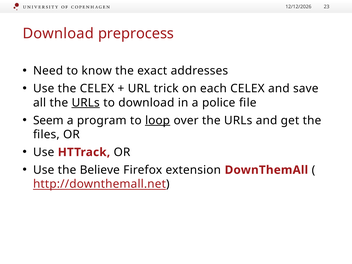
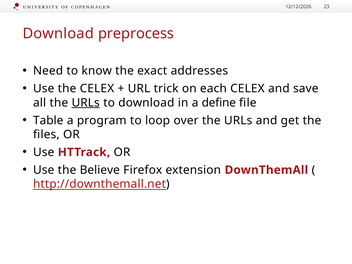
police: police -> define (219, 103)
Seem: Seem -> Table (48, 120)
loop underline: present -> none (158, 120)
